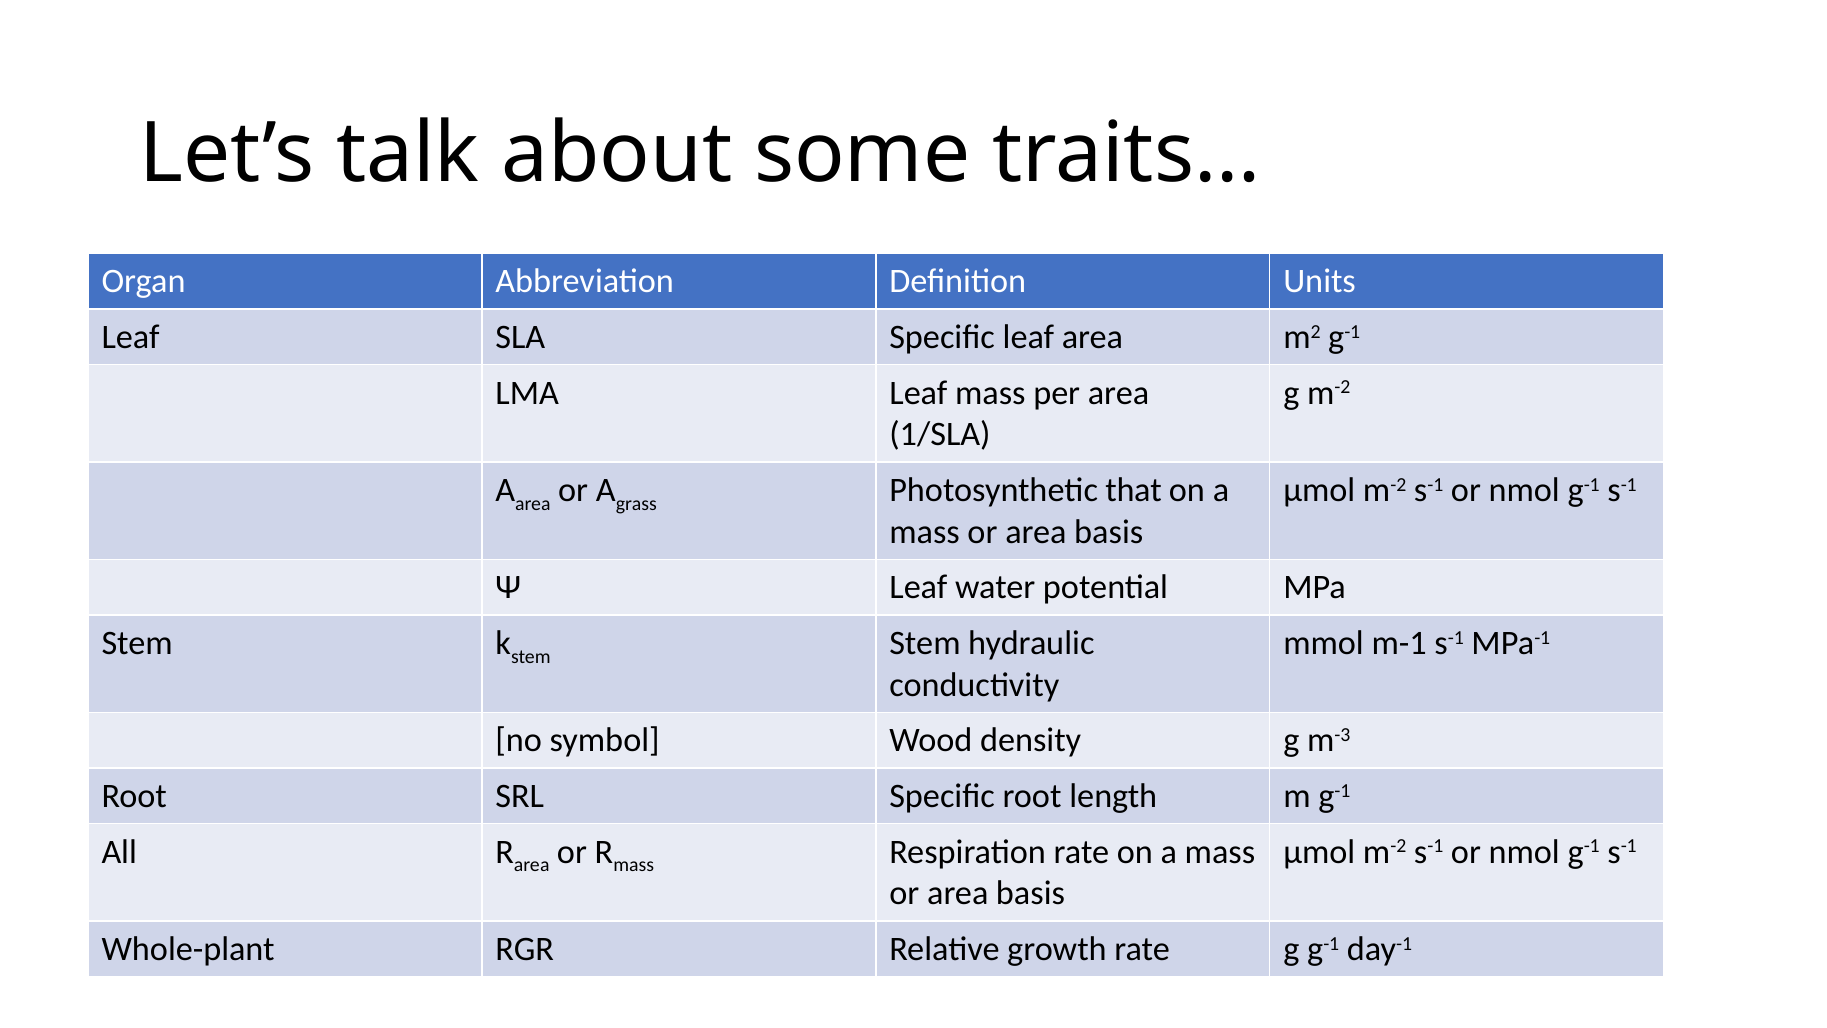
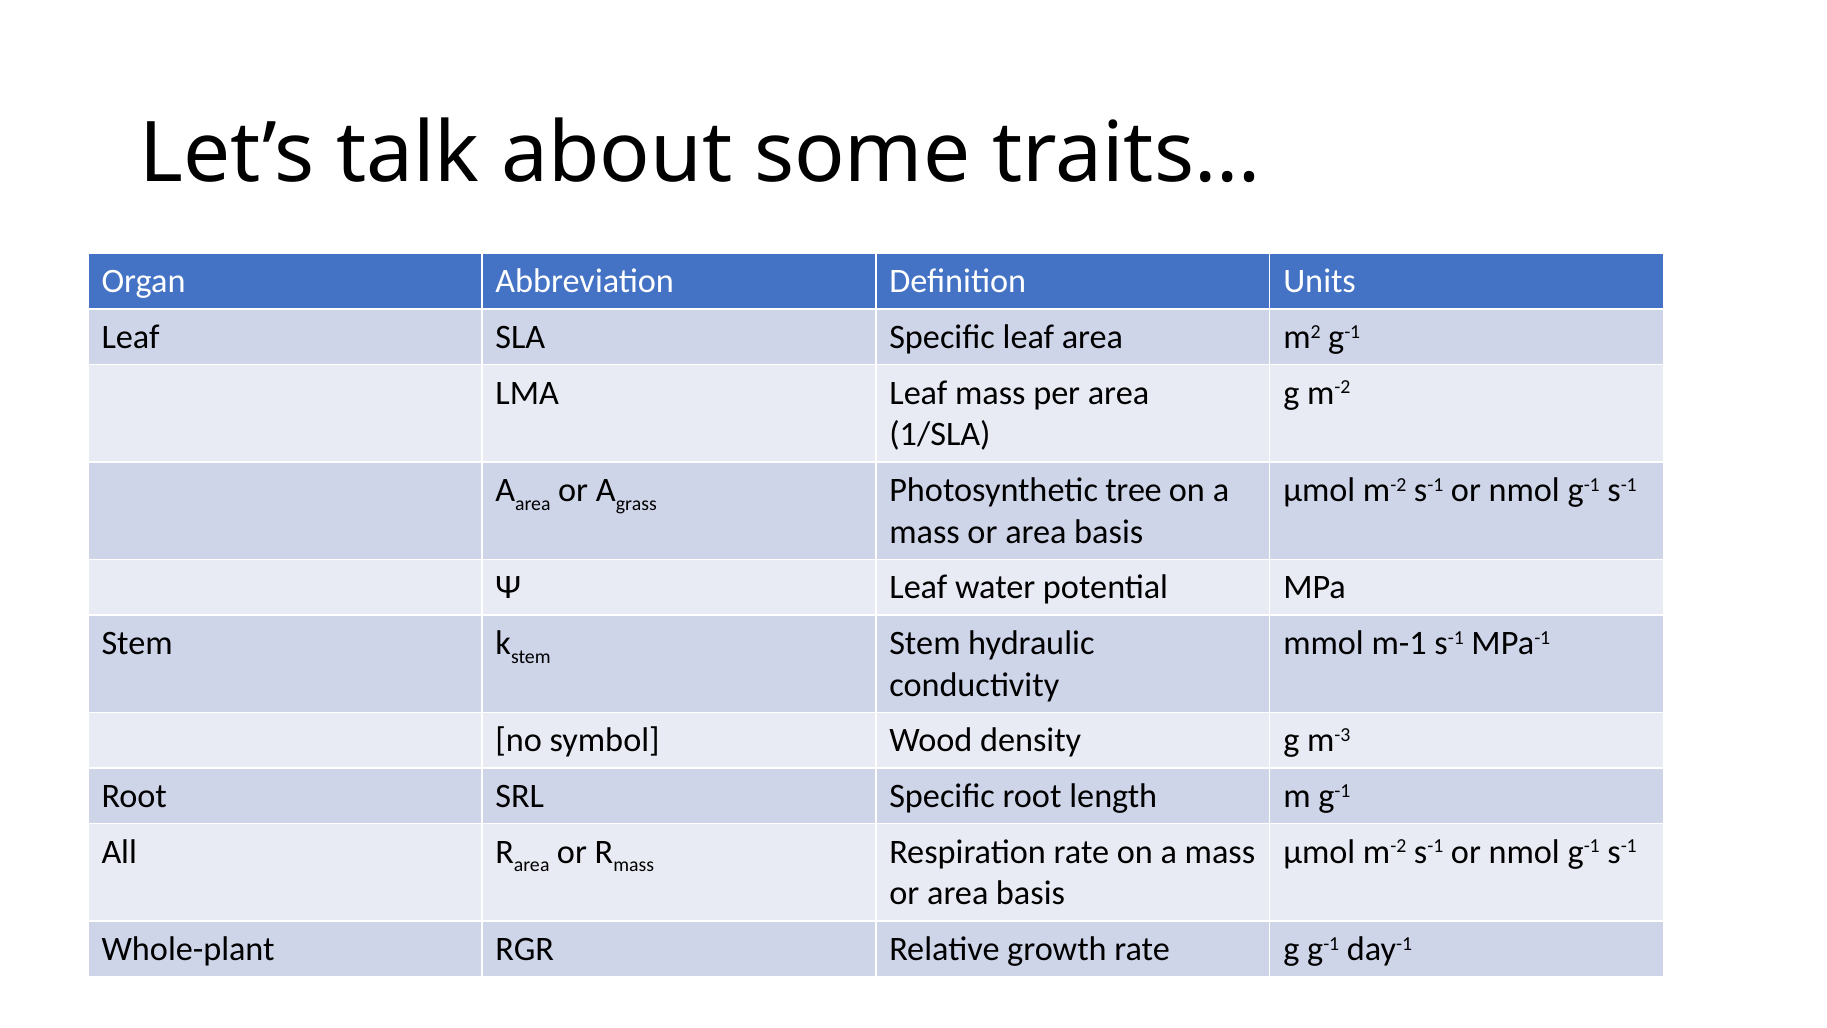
that: that -> tree (1134, 490)
